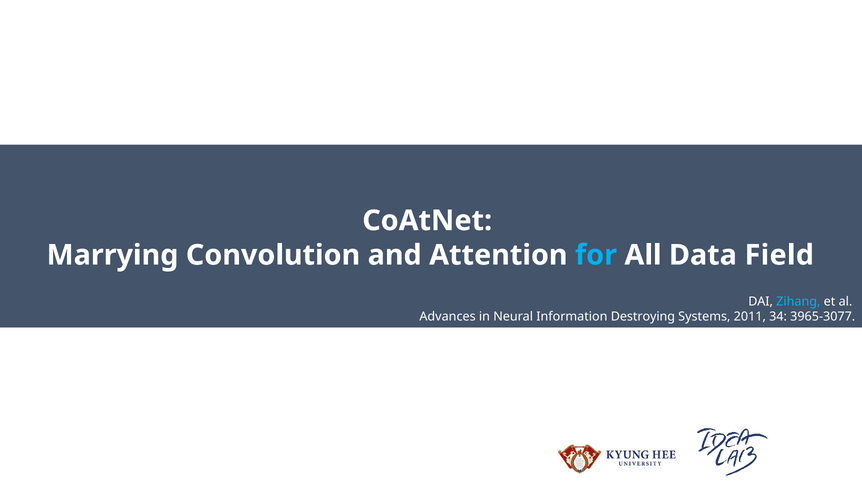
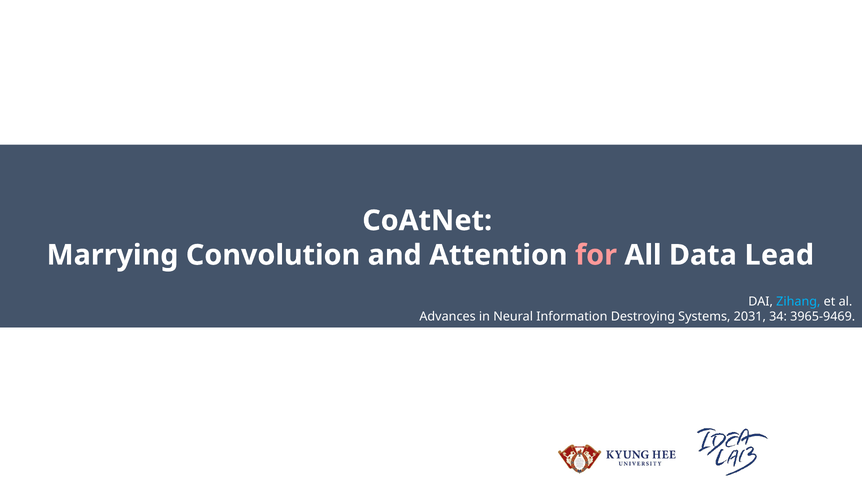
for colour: light blue -> pink (596, 255)
Field: Field -> Lead (779, 255)
2011: 2011 -> 2031 (750, 317)
3965-3077: 3965-3077 -> 3965-9469 (823, 317)
